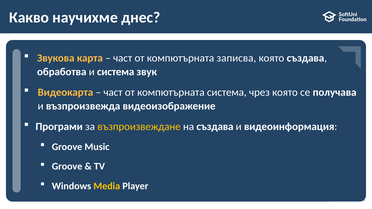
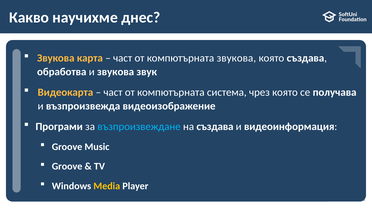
компютърната записва: записва -> звукова (236, 58)
и система: система -> звукова (116, 72)
възпроизвеждане colour: yellow -> light blue (139, 127)
